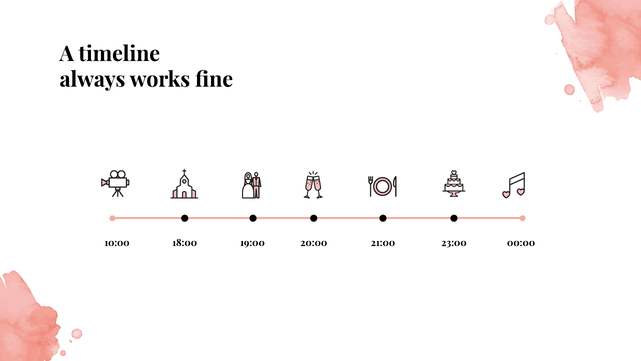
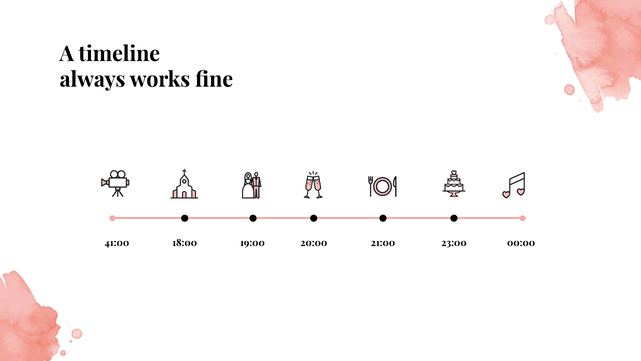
10:00: 10:00 -> 41:00 (117, 242)
